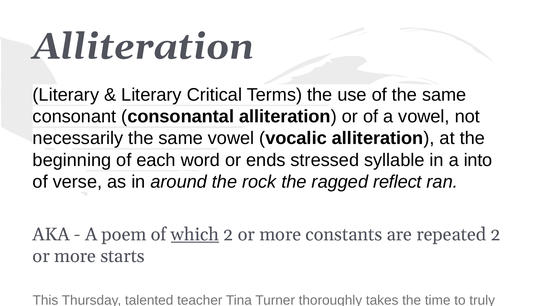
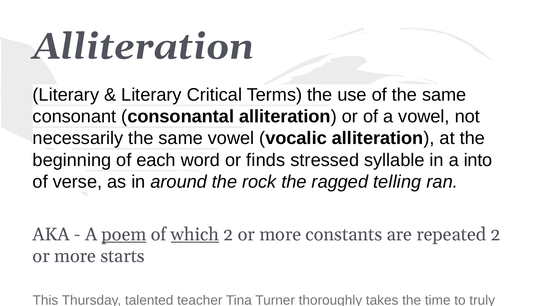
ends: ends -> finds (266, 160)
reflect: reflect -> telling (397, 182)
poem underline: none -> present (124, 234)
